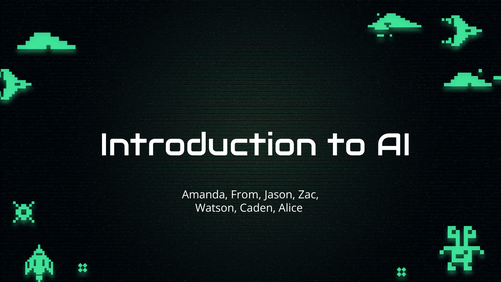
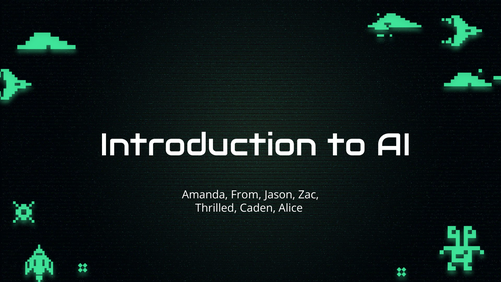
Watson: Watson -> Thrilled (216, 208)
